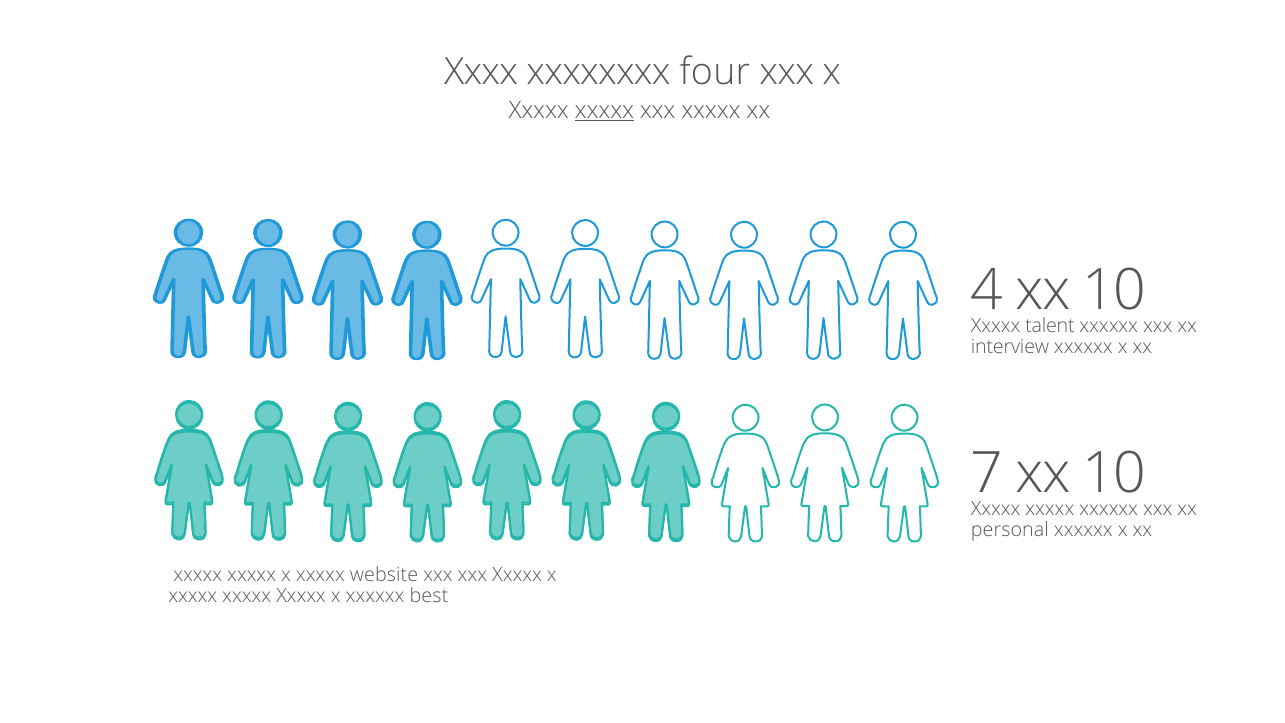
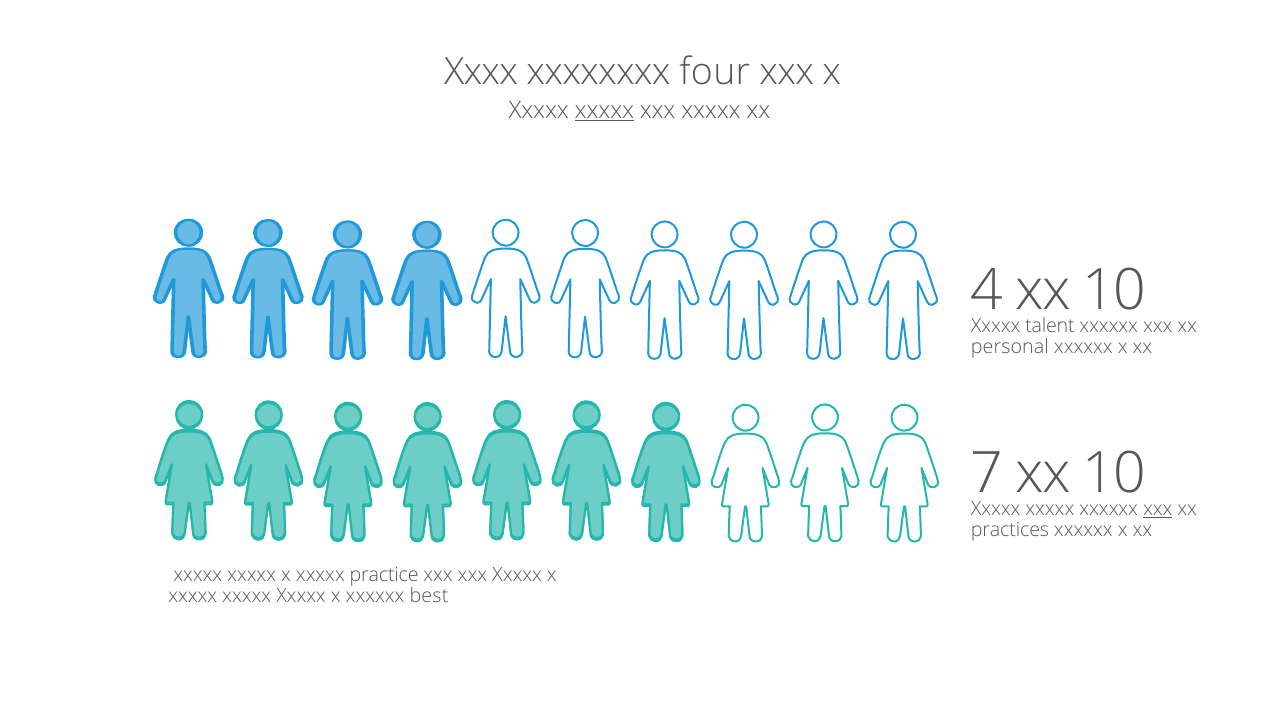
interview: interview -> personal (1010, 347)
xxx underline: none -> present (1158, 509)
personal: personal -> practices (1010, 530)
website: website -> practice (384, 574)
